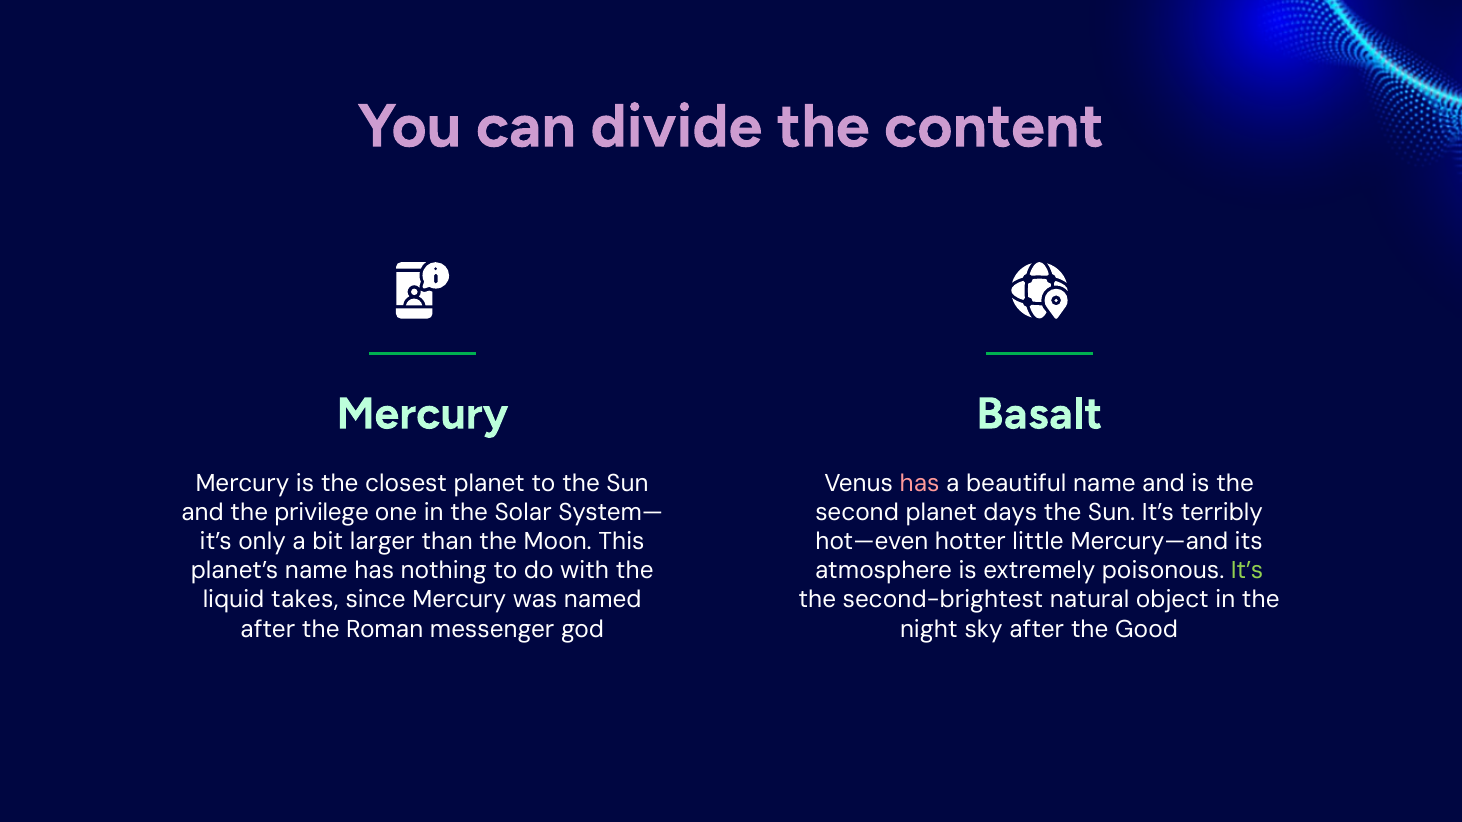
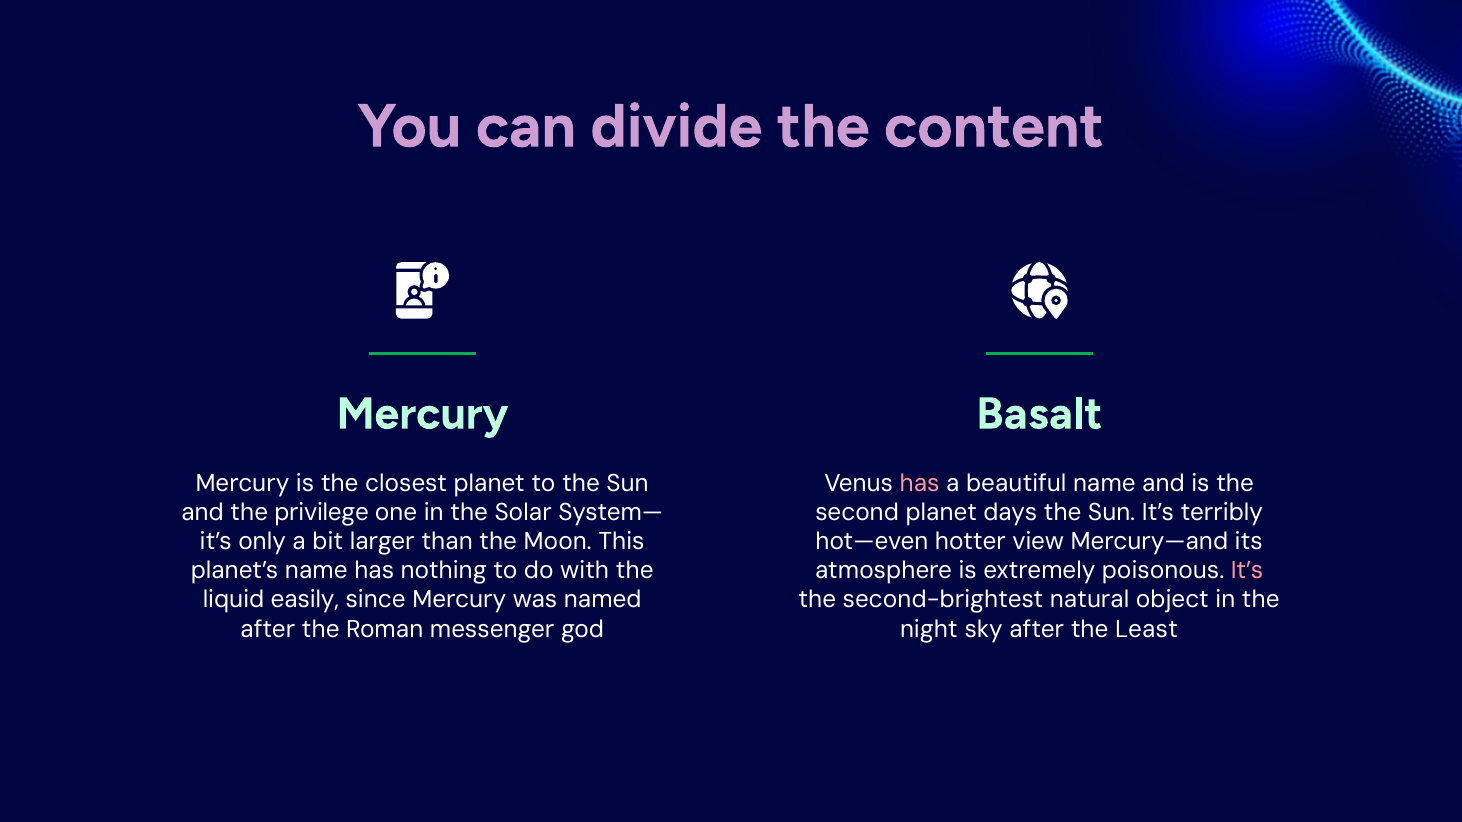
little: little -> view (1038, 542)
It’s colour: light green -> pink (1247, 571)
takes: takes -> easily (305, 600)
Good: Good -> Least (1147, 629)
